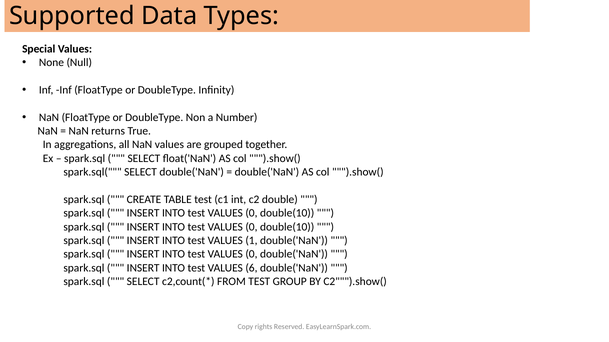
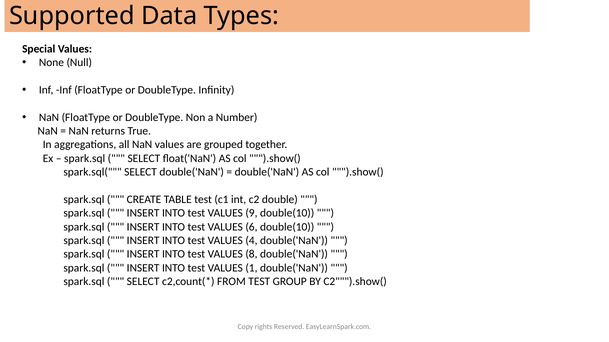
0: 0 -> 9 (251, 213)
0: 0 -> 6 (251, 227)
1: 1 -> 4 (251, 241)
0: 0 -> 8 (251, 255)
6: 6 -> 1 (251, 268)
